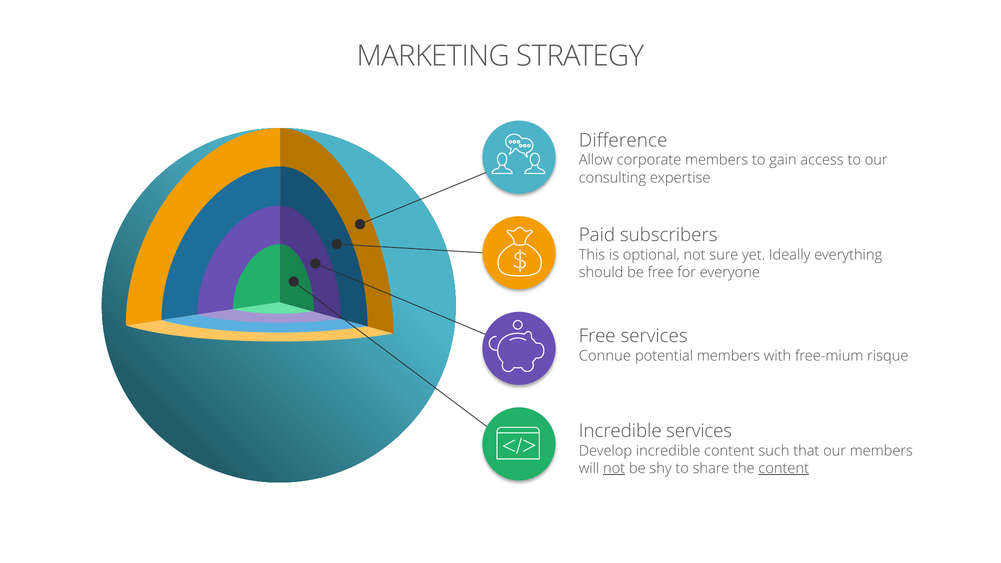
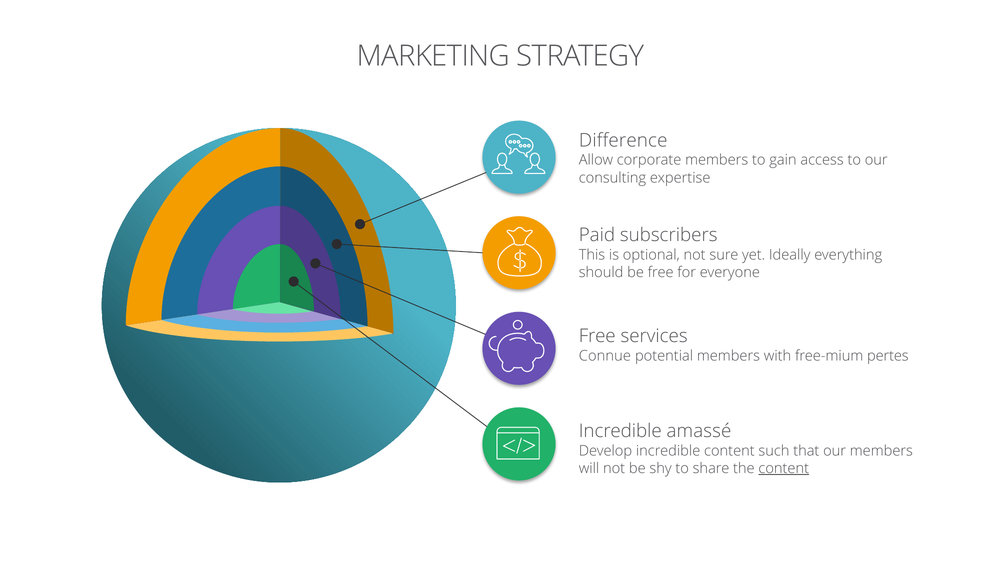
risque: risque -> pertes (888, 356)
Incredible services: services -> amassé (699, 431)
not underline: present -> none (614, 468)
